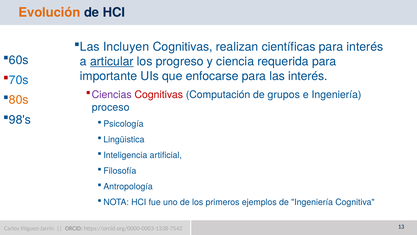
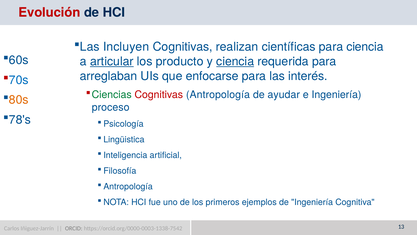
Evolución colour: orange -> red (49, 12)
para interés: interés -> ciencia (365, 47)
progreso: progreso -> producto (180, 61)
ciencia underline: none -> present (235, 61)
importante: importante -> arreglaban (109, 76)
Ciencias colour: purple -> green (112, 95)
Cognitivas Computación: Computación -> Antropología (218, 95)
grupos: grupos -> ayudar (284, 95)
98's: 98's -> 78's (20, 120)
